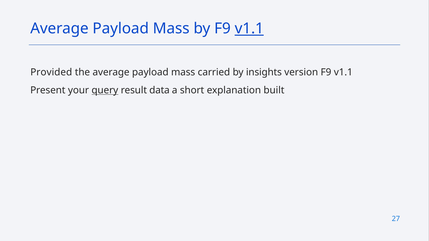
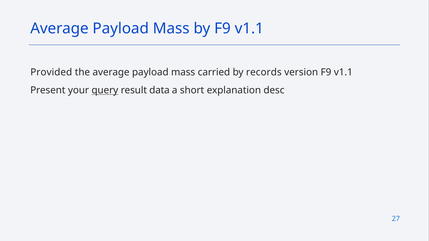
v1.1 underline: present -> none (249, 29)
insights: insights -> records (264, 72)
built: built -> desc (274, 90)
